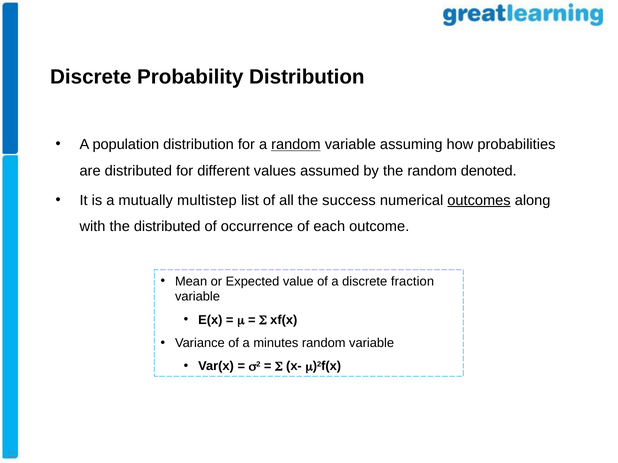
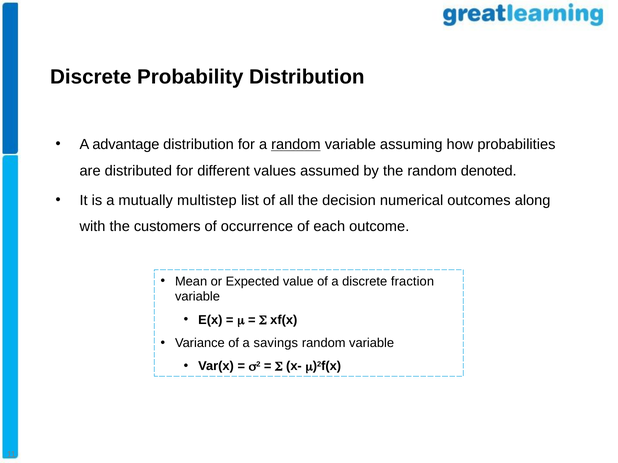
population: population -> advantage (126, 145)
success: success -> decision (349, 201)
outcomes underline: present -> none (479, 201)
the distributed: distributed -> customers (167, 227)
minutes: minutes -> savings (276, 343)
